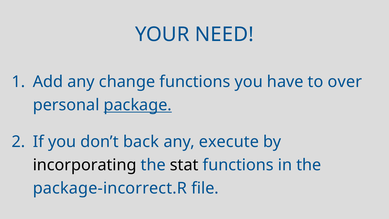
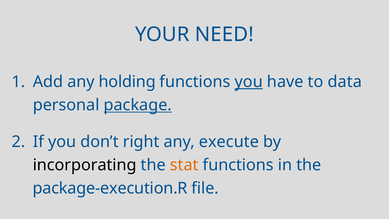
change: change -> holding (127, 82)
you underline: none -> present (249, 82)
over: over -> data (345, 82)
back: back -> right (141, 142)
stat colour: black -> orange (184, 165)
package-incorrect.R: package-incorrect.R -> package-execution.R (110, 188)
